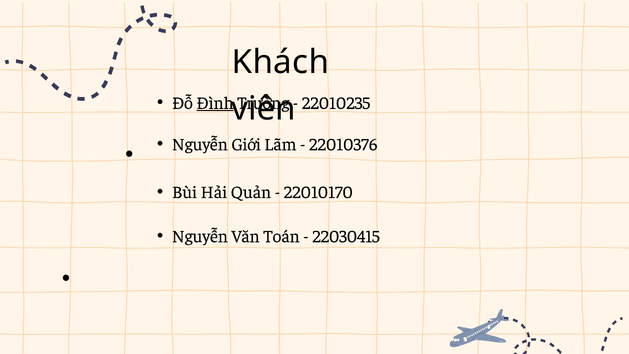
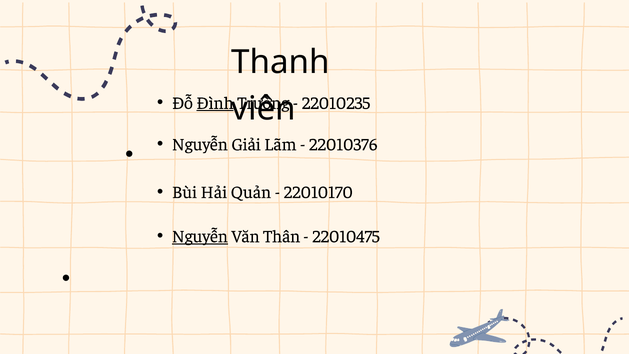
Khách: Khách -> Thanh (281, 62)
Giới: Giới -> Giải (246, 144)
Nguyễn underline: none -> present (200, 236)
Toán: Toán -> Thân (282, 236)
22030415: 22030415 -> 22010475 (346, 236)
